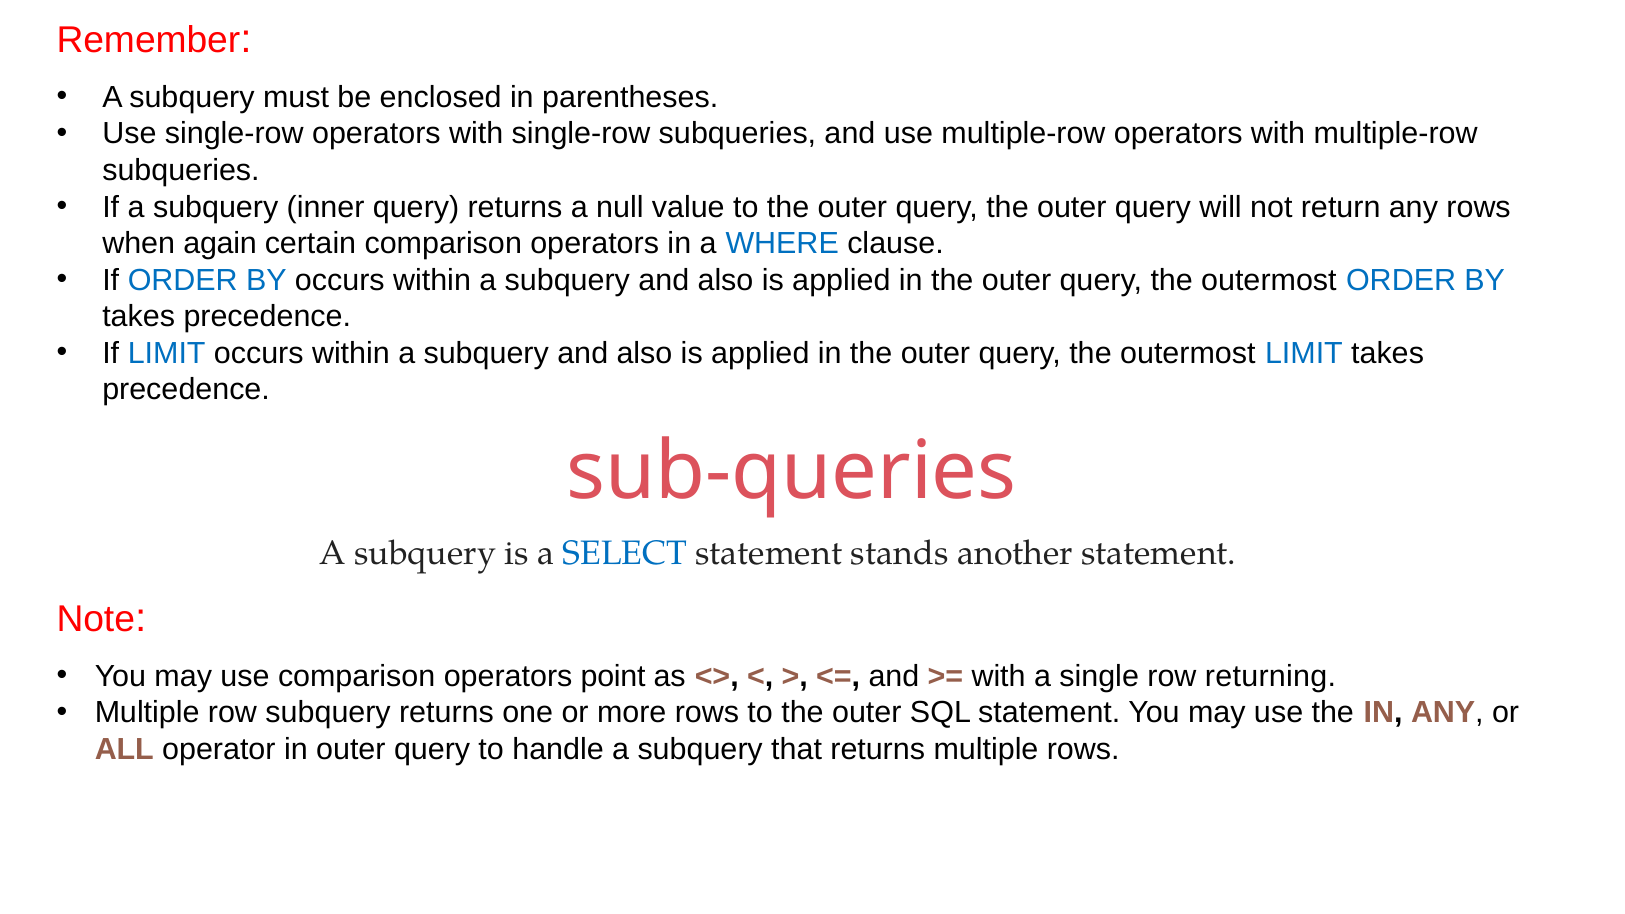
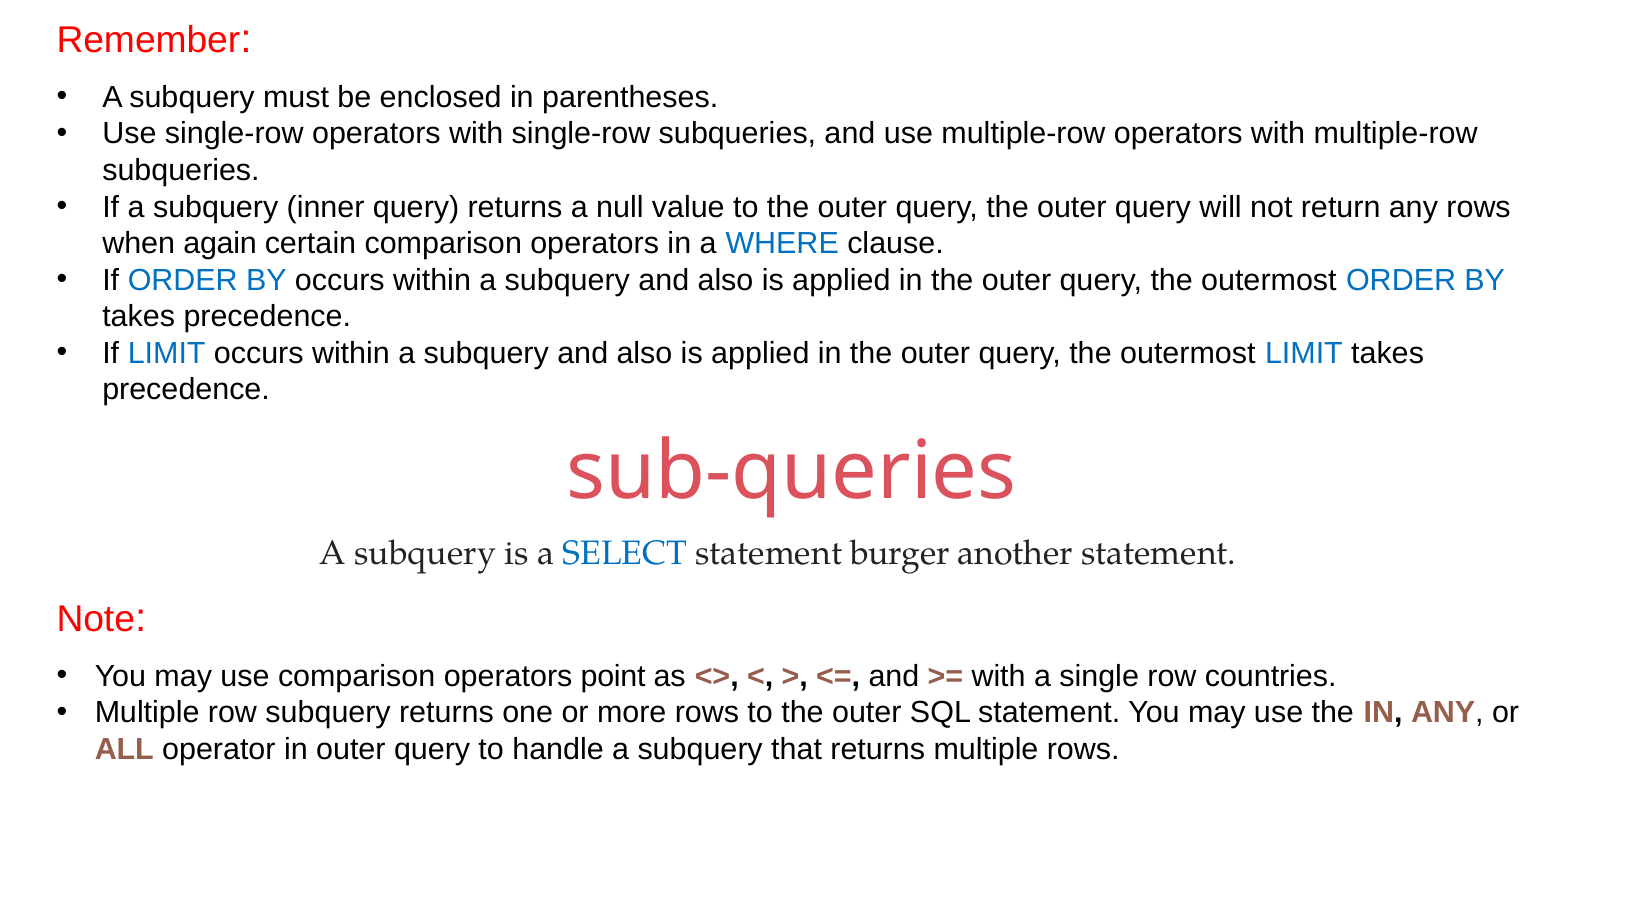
stands: stands -> burger (900, 553)
returning: returning -> countries (1271, 676)
